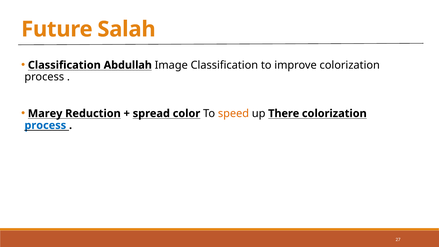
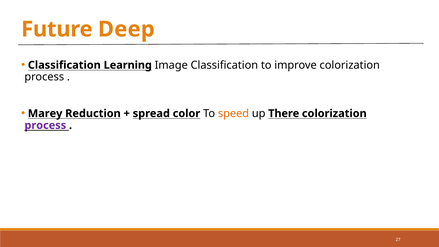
Salah: Salah -> Deep (126, 29)
Abdullah: Abdullah -> Learning (128, 65)
process colour: blue -> purple (45, 125)
